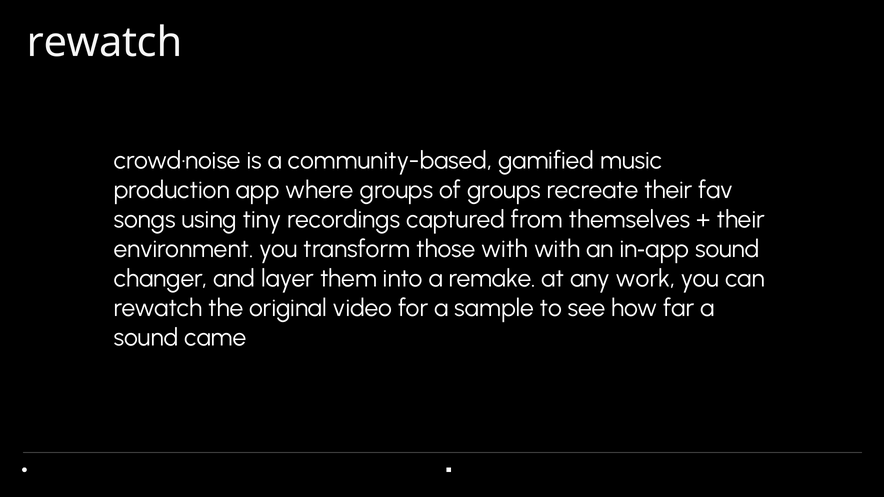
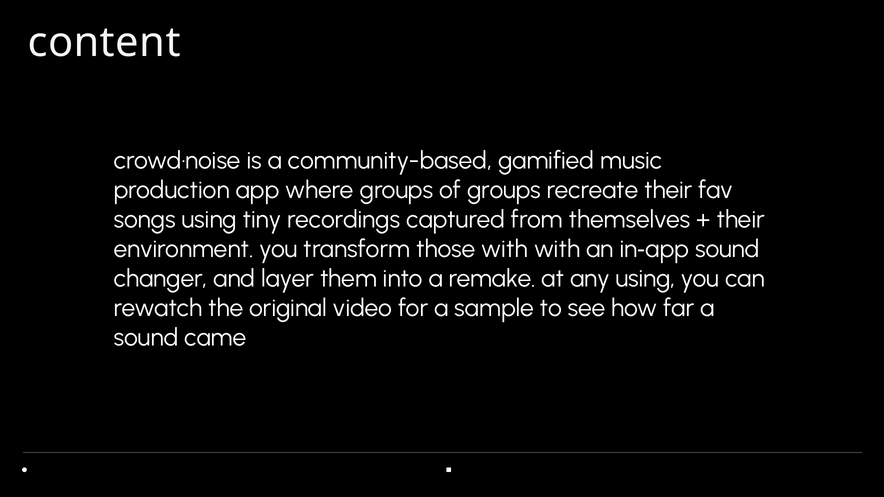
rewatch: rewatch -> content (104, 42)
any work: work -> using (646, 279)
